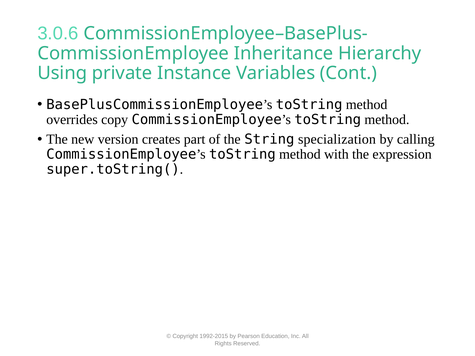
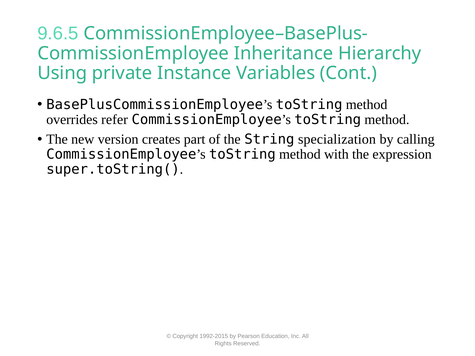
3.0.6: 3.0.6 -> 9.6.5 (58, 33)
copy: copy -> refer (115, 120)
